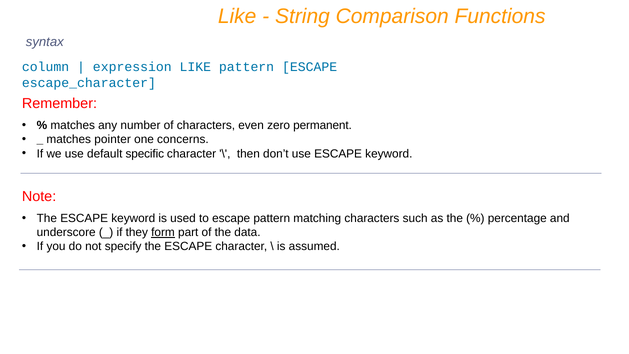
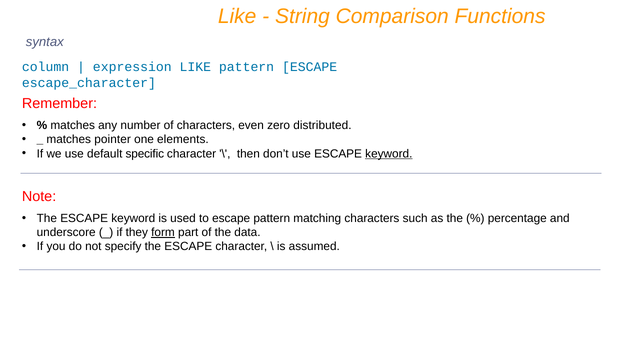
permanent: permanent -> distributed (322, 125)
concerns: concerns -> elements (183, 139)
keyword underline: none -> present (389, 154)
